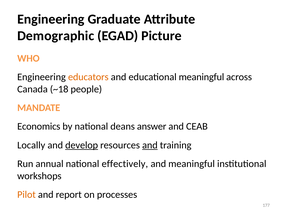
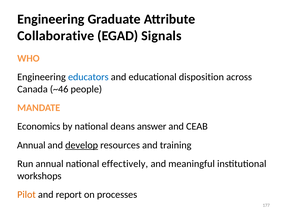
Demographic: Demographic -> Collaborative (56, 36)
Picture: Picture -> Signals (161, 36)
educators colour: orange -> blue (88, 77)
educational meaningful: meaningful -> disposition (201, 77)
~18: ~18 -> ~46 (59, 89)
Locally: Locally -> Annual (31, 145)
and underline: present -> none (150, 145)
